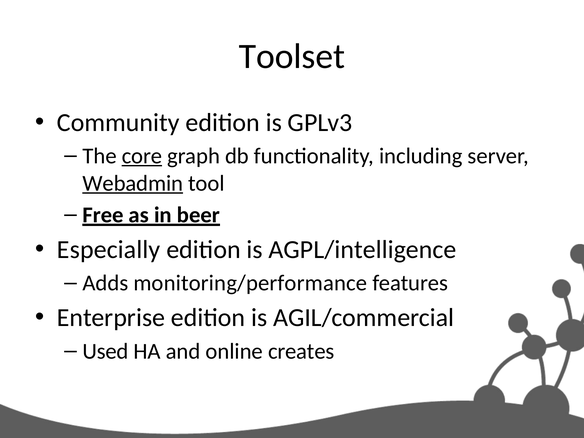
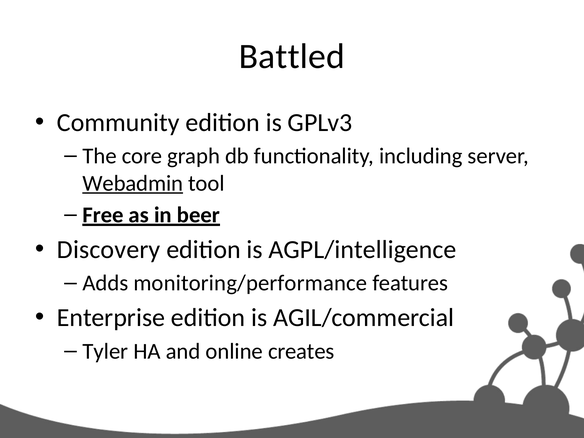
Toolset: Toolset -> Battled (292, 57)
core underline: present -> none (142, 156)
Especially: Especially -> Discovery (109, 250)
Used: Used -> Tyler (105, 351)
